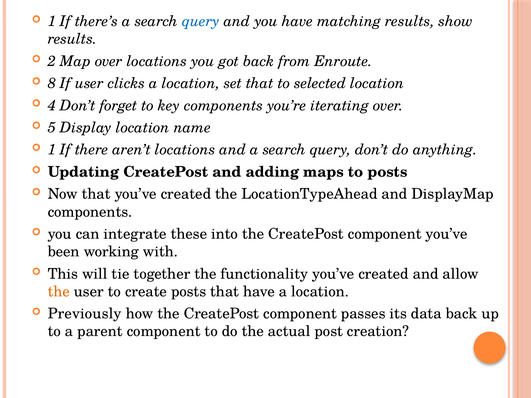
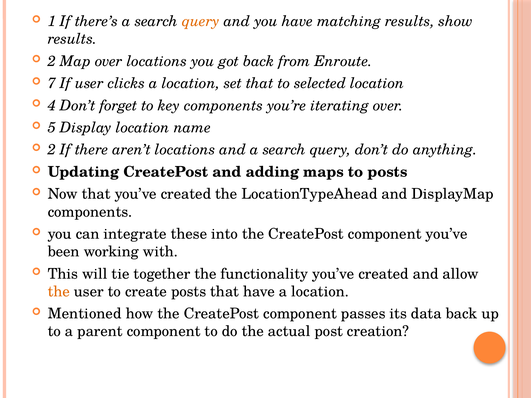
query colour: blue -> orange (201, 21)
8: 8 -> 7 (52, 83)
1: 1 -> 2 (52, 150)
Previously: Previously -> Mentioned (85, 314)
